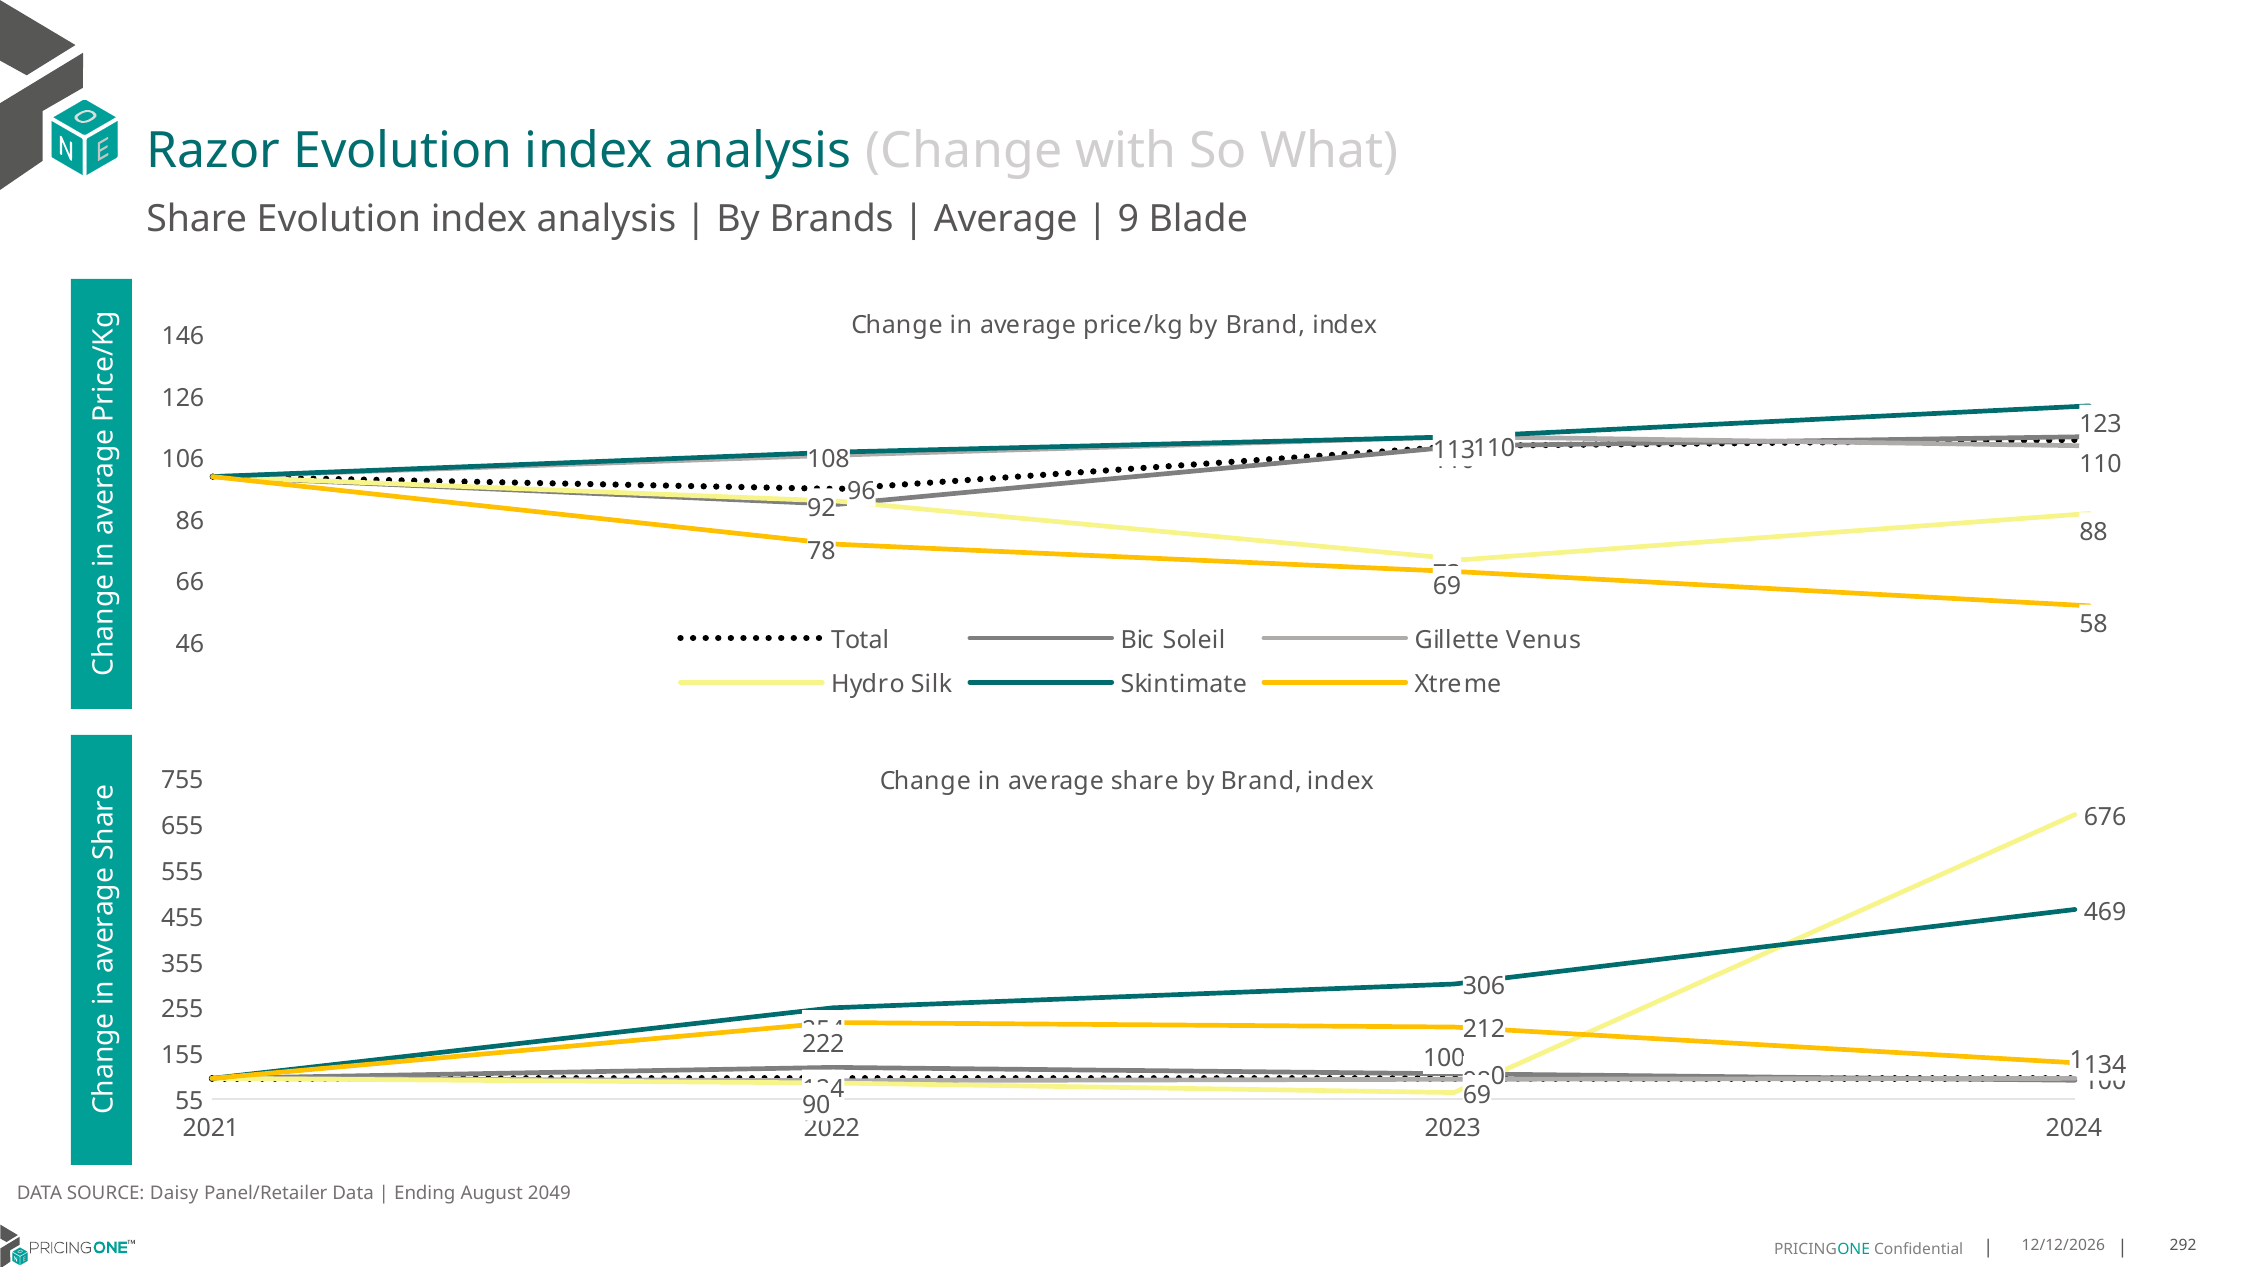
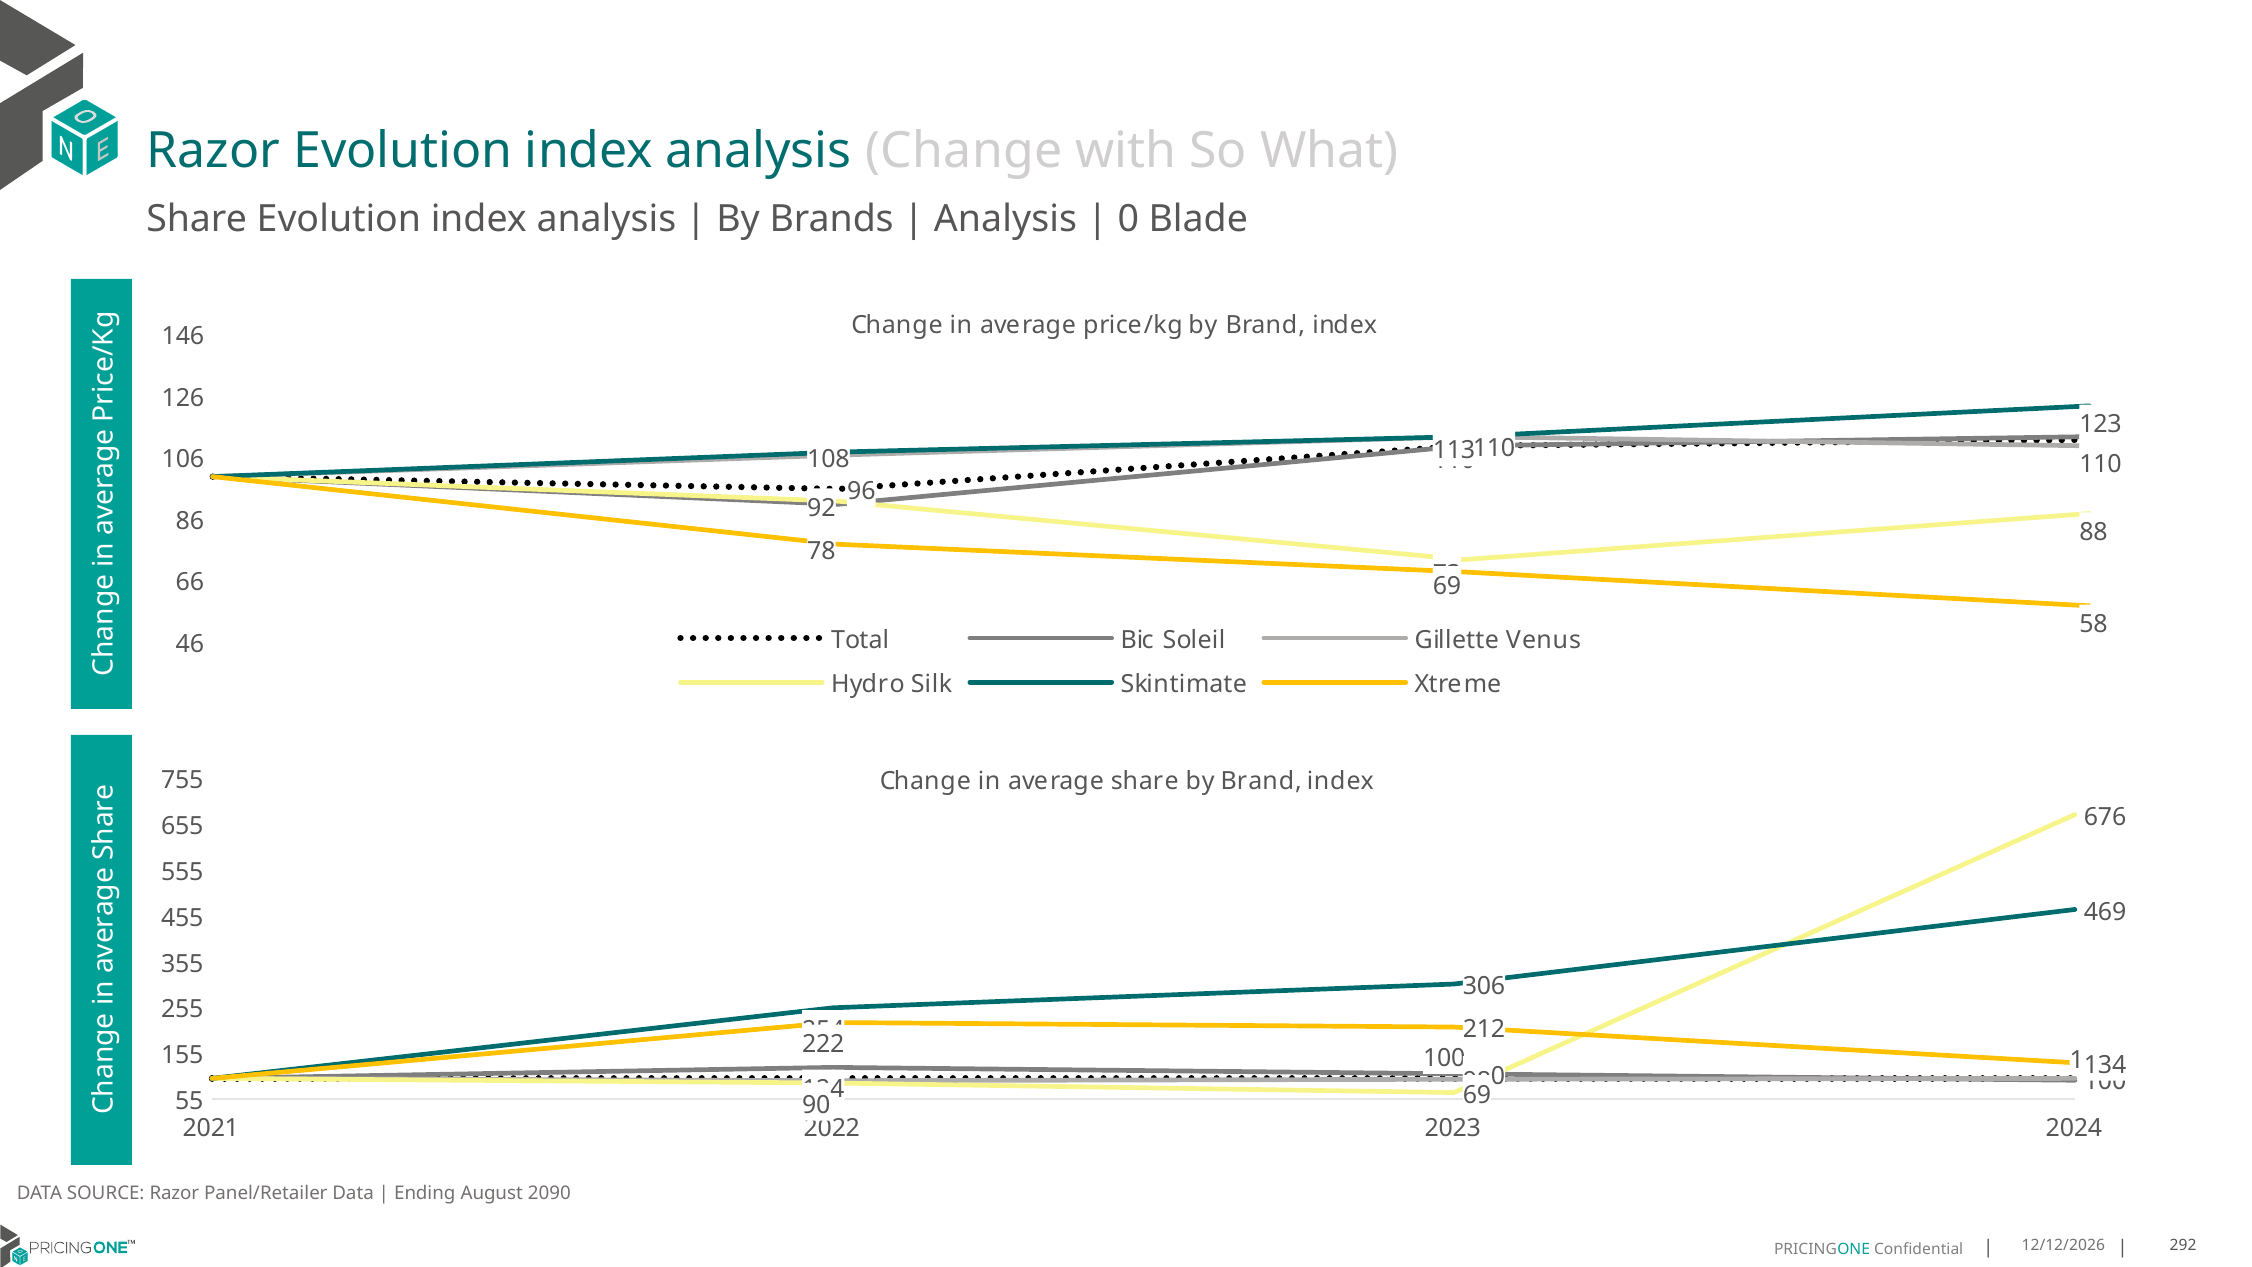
Average: Average -> Analysis (1006, 220)
9: 9 -> 0 (1128, 220)
SOURCE Daisy: Daisy -> Razor (174, 1193)
2049: 2049 -> 2090 (549, 1193)
